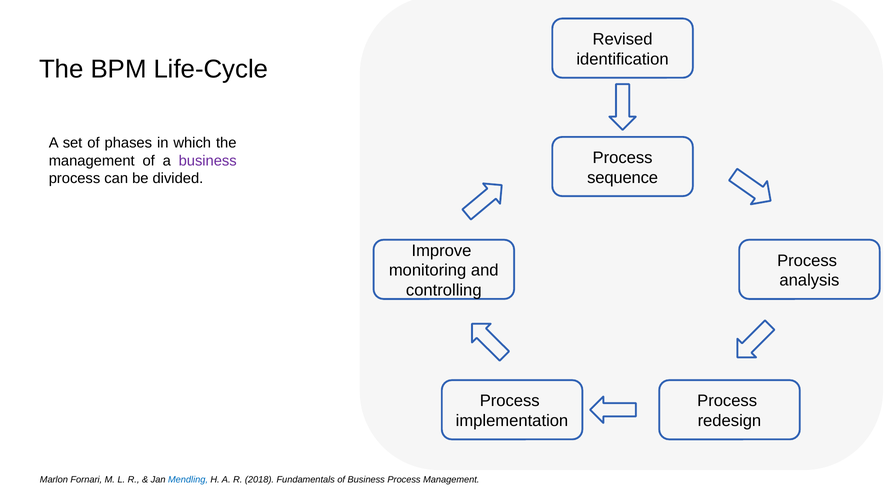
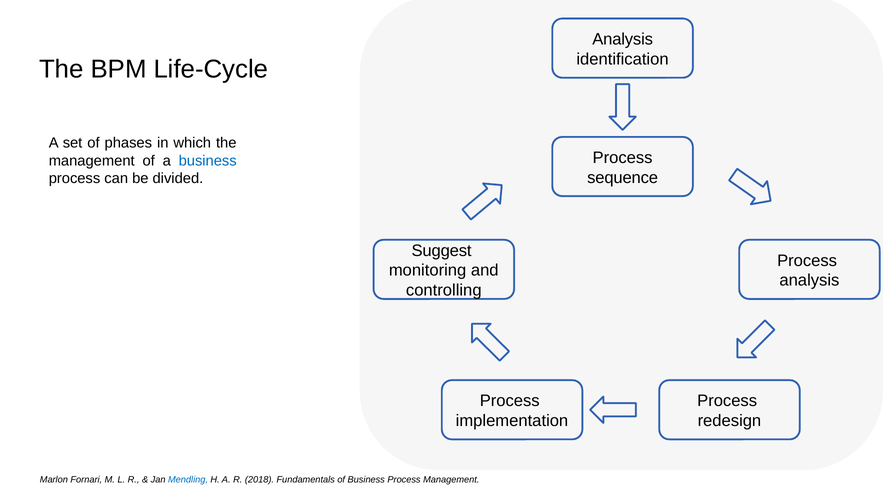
Revised: Revised -> Analysis (623, 39)
business colour: purple -> blue (208, 161)
Improve: Improve -> Suggest (442, 251)
